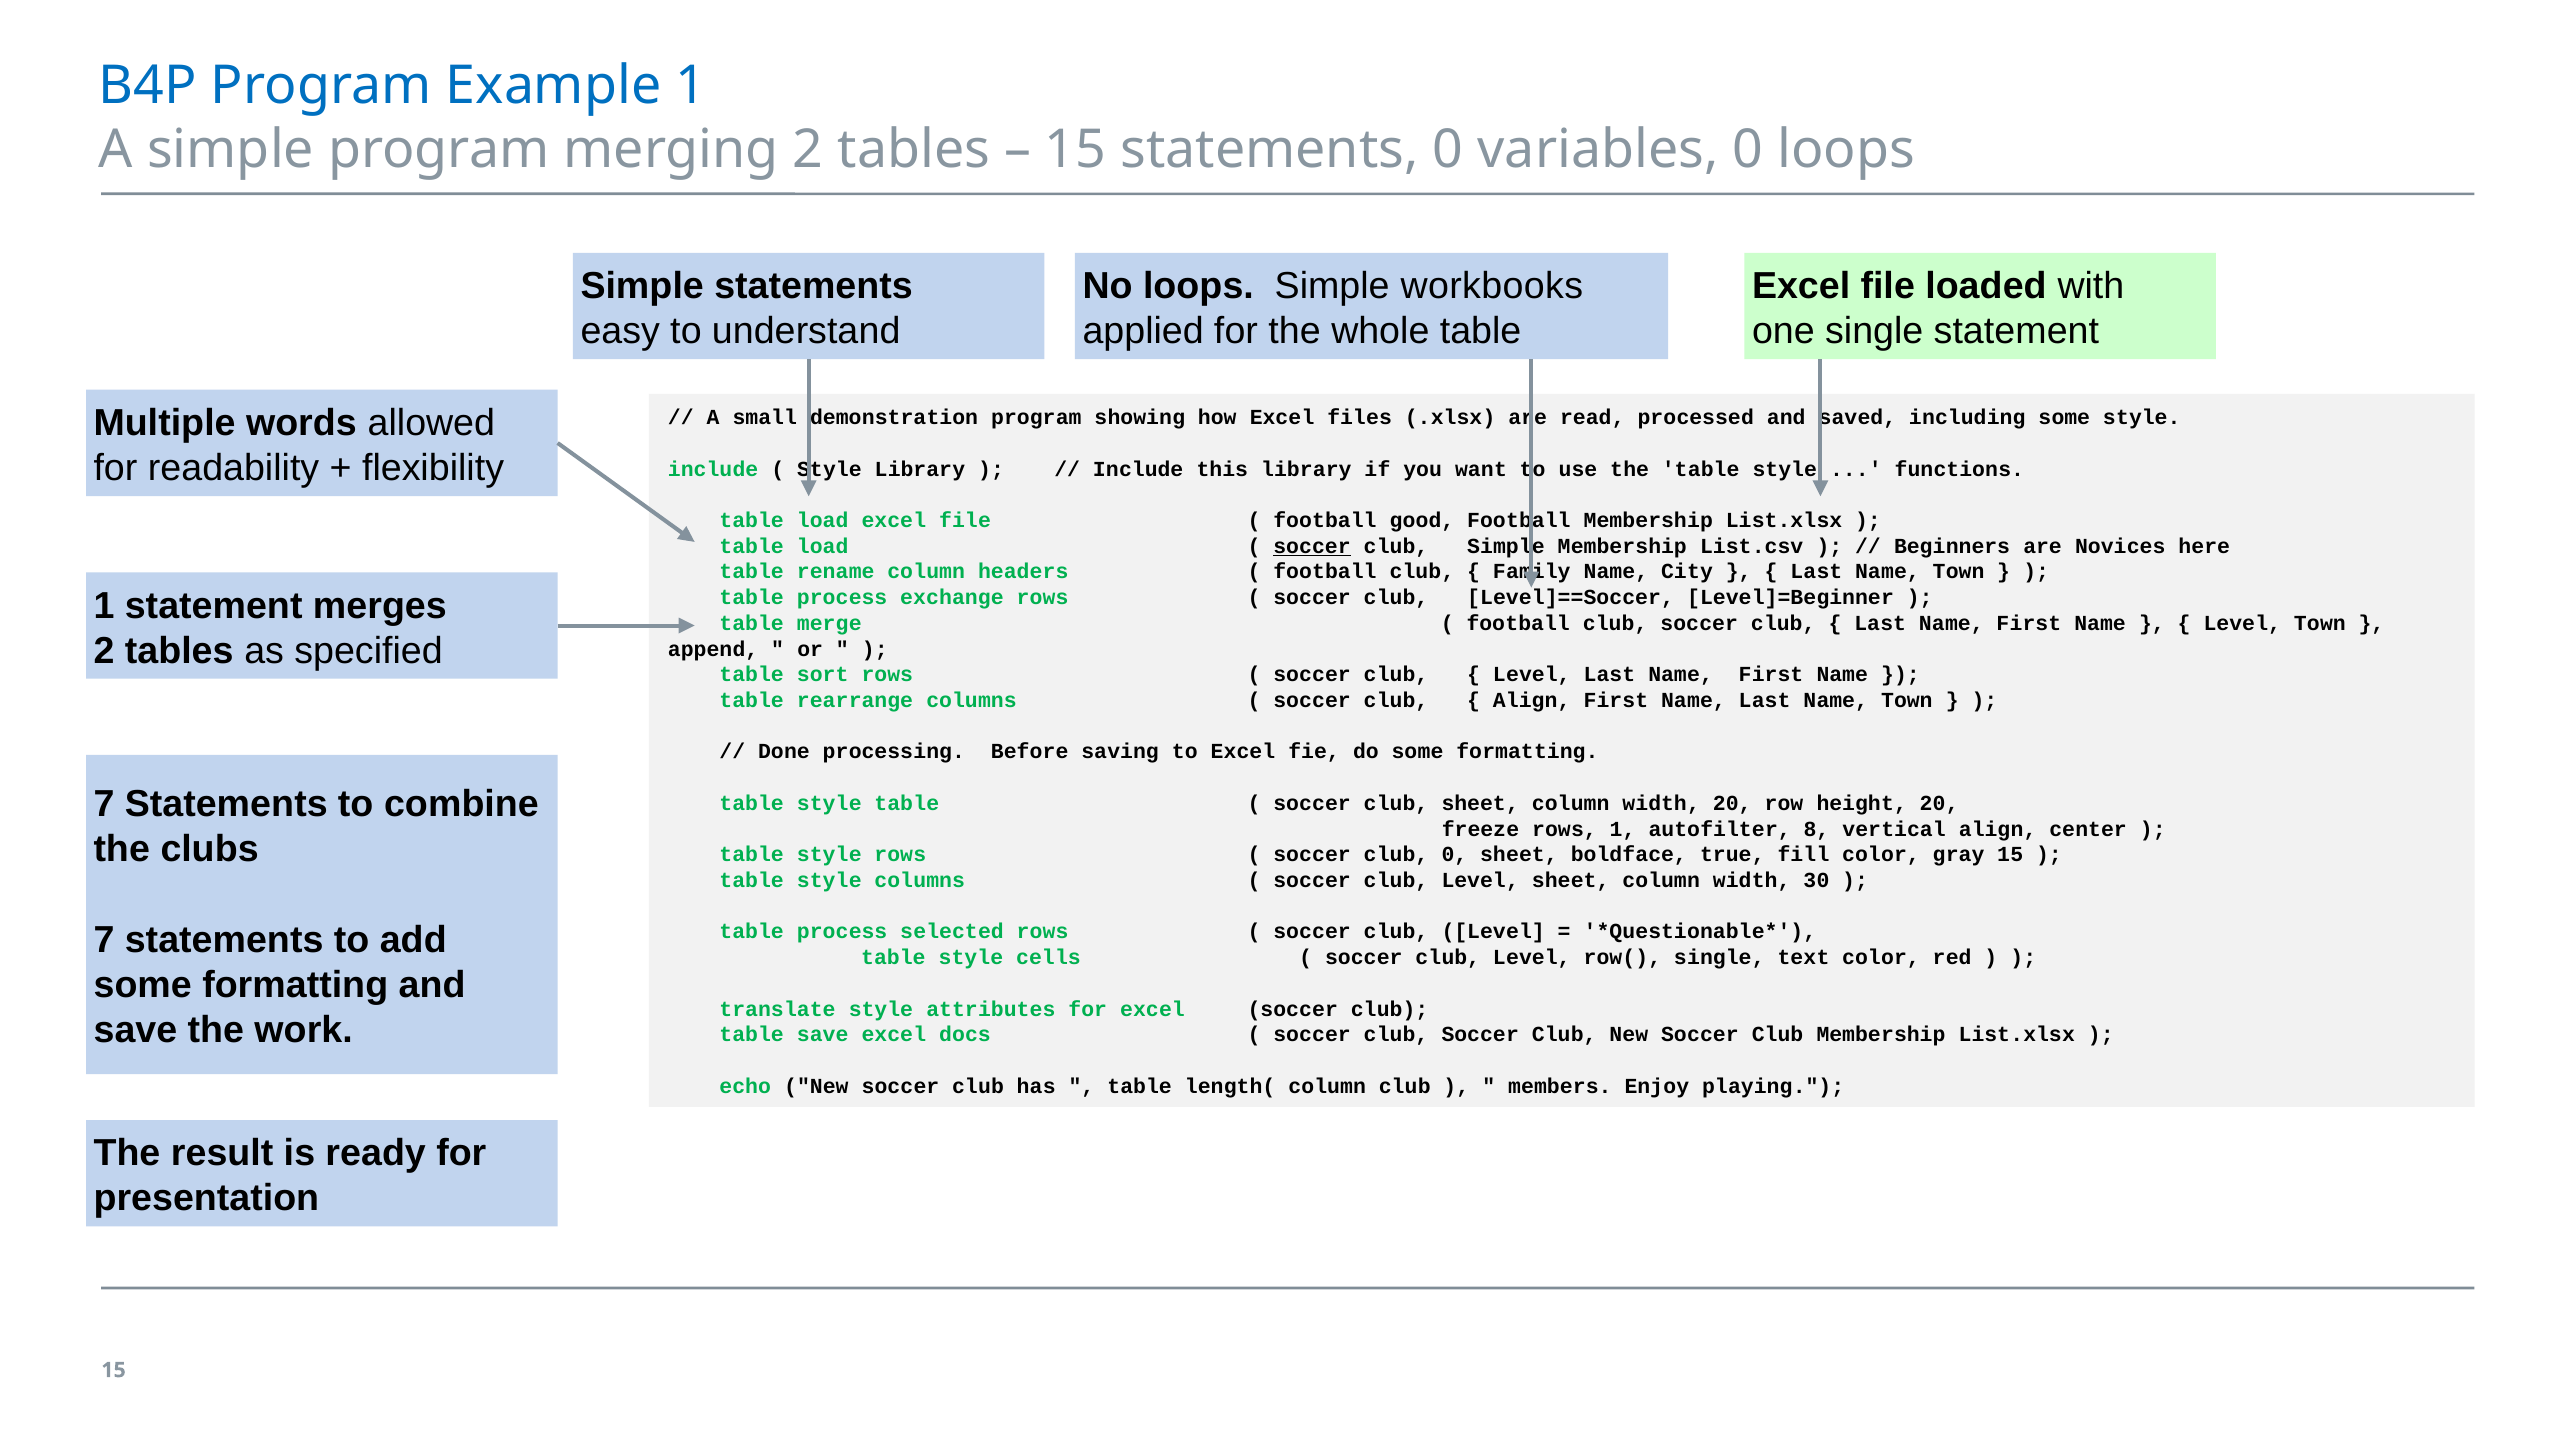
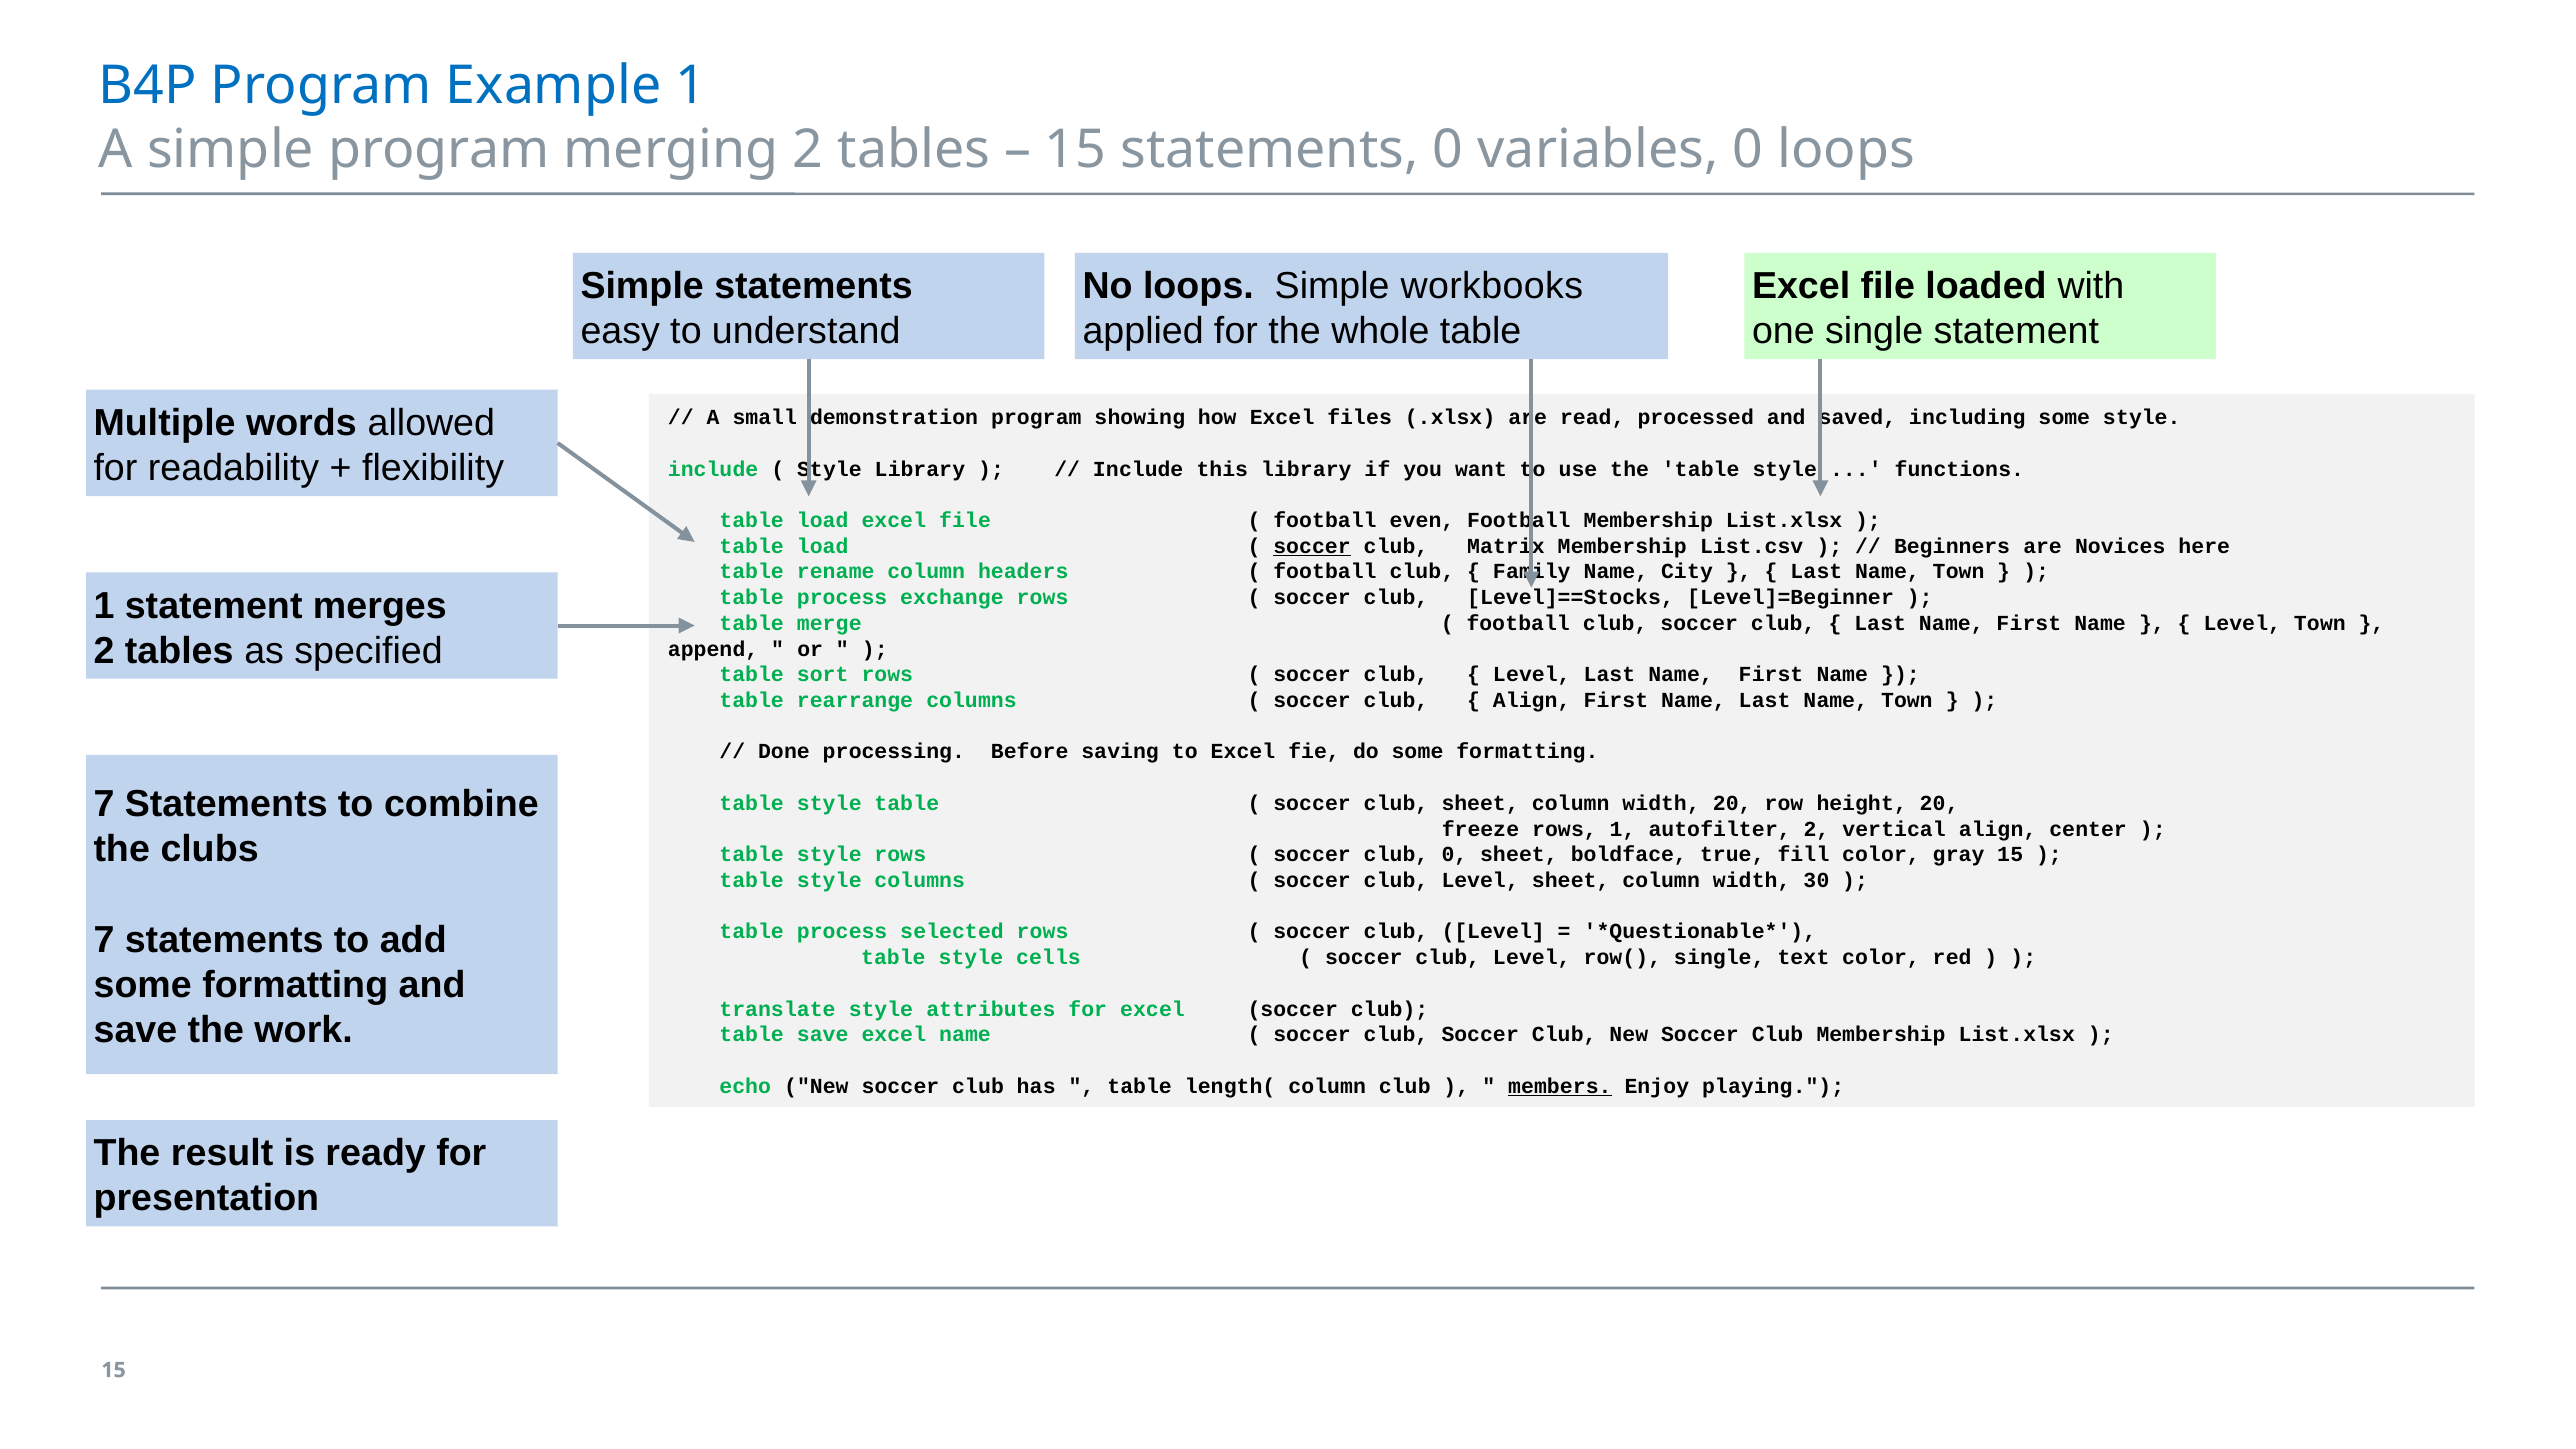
good: good -> even (1422, 520)
club Simple: Simple -> Matrix (1506, 546)
Level]==Soccer: Level]==Soccer -> Level]==Stocks (1571, 598)
autofilter 8: 8 -> 2 (1816, 829)
excel docs: docs -> name (965, 1035)
members underline: none -> present (1560, 1086)
